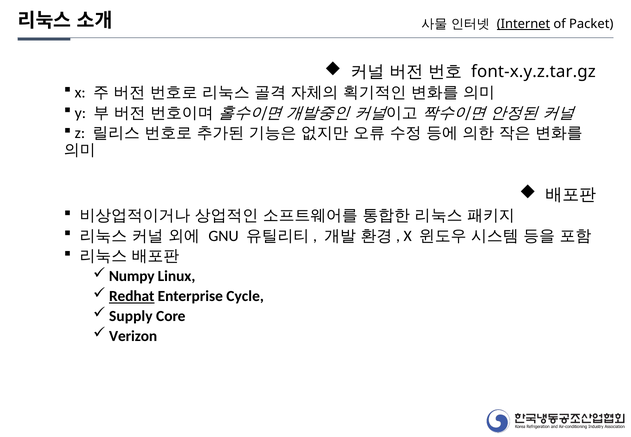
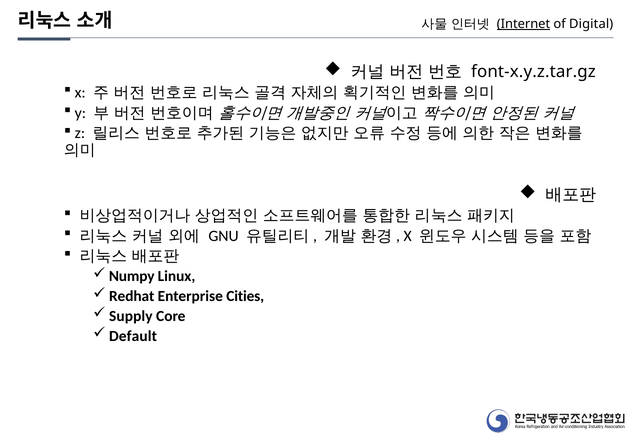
Packet: Packet -> Digital (591, 24)
Redhat underline: present -> none (132, 296)
Cycle: Cycle -> Cities (245, 296)
Verizon: Verizon -> Default (133, 336)
